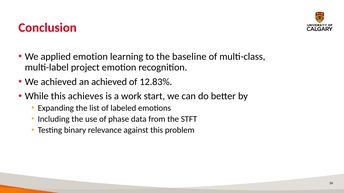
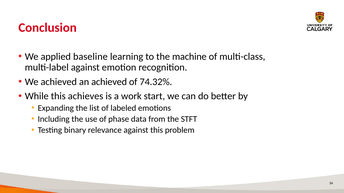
applied emotion: emotion -> baseline (90, 57)
baseline: baseline -> machine (189, 57)
multi-label project: project -> against (85, 68)
12.83%: 12.83% -> 74.32% (156, 82)
